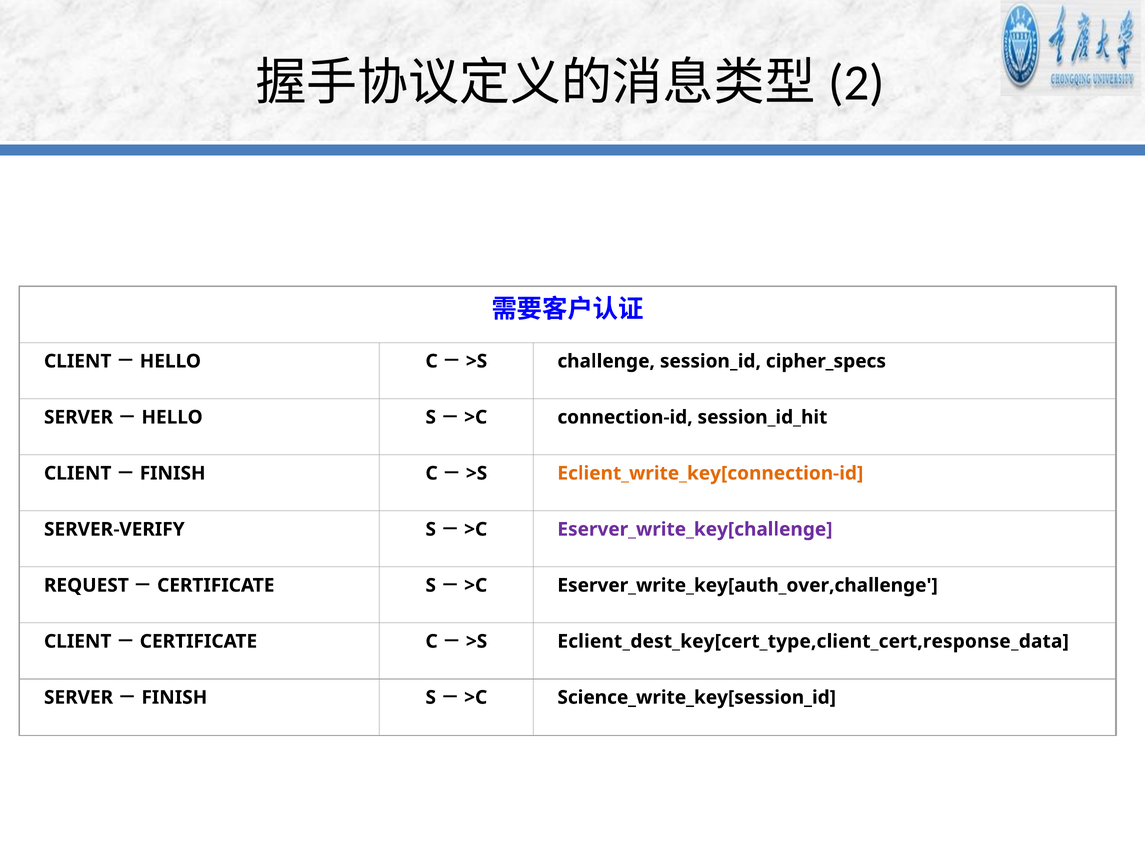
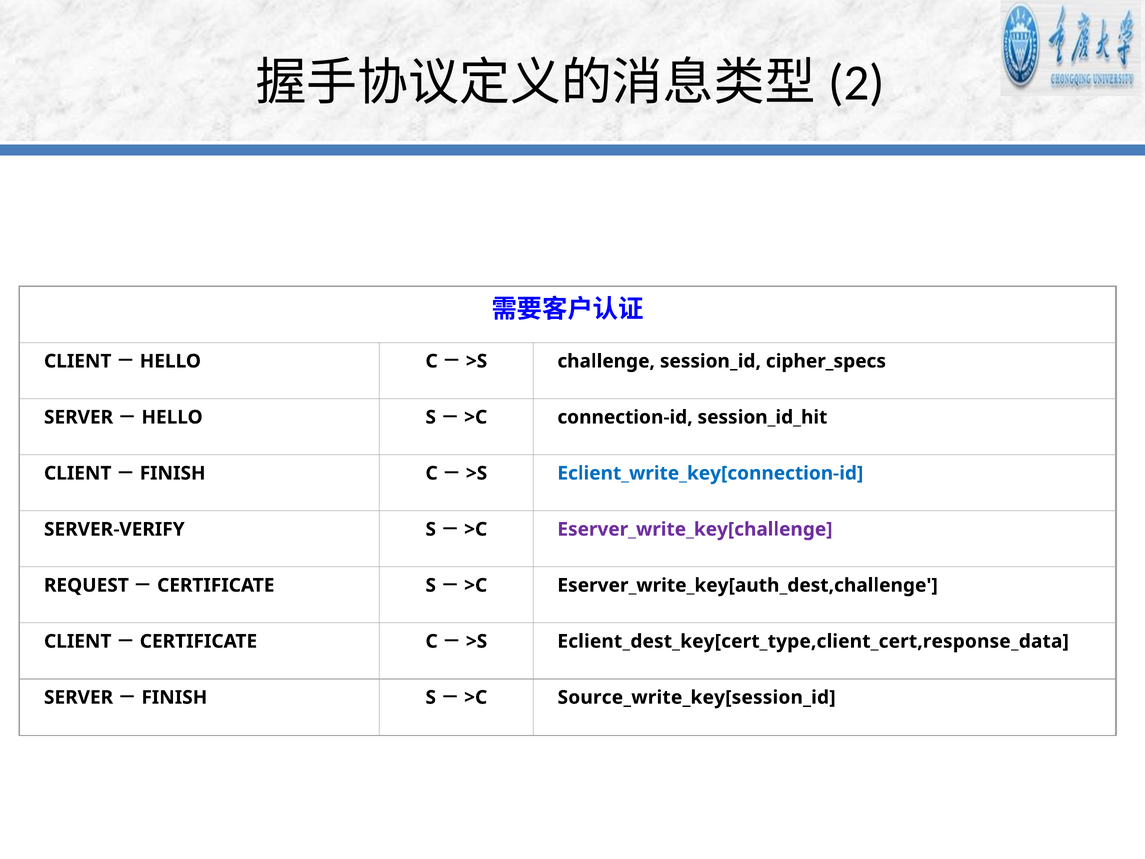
Eclient_write_key[connection-id colour: orange -> blue (710, 473)
Eserver_write_key[auth_over,challenge: Eserver_write_key[auth_over,challenge -> Eserver_write_key[auth_dest,challenge (748, 585)
Science_write_key[session_id: Science_write_key[session_id -> Source_write_key[session_id (697, 697)
